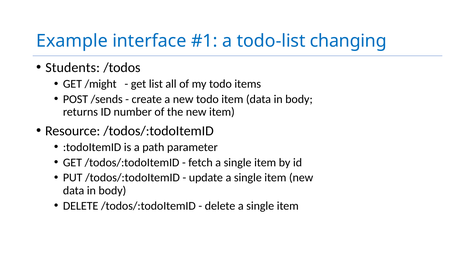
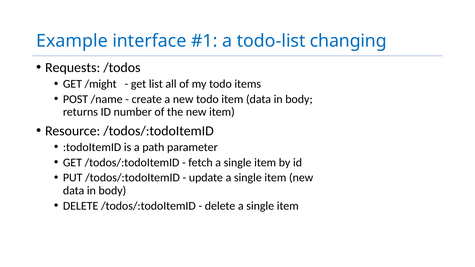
Students: Students -> Requests (73, 68)
/sends: /sends -> /name (107, 99)
